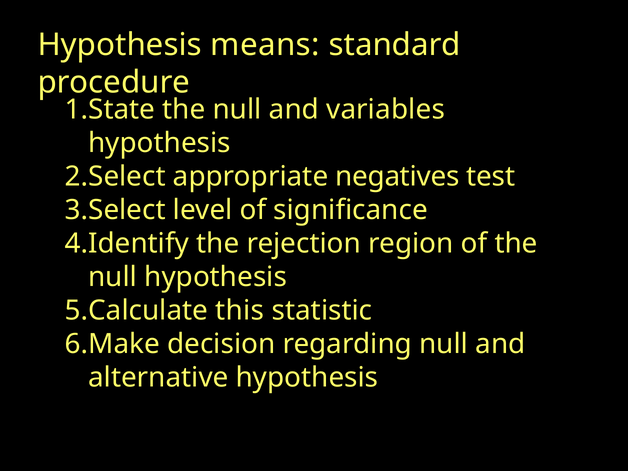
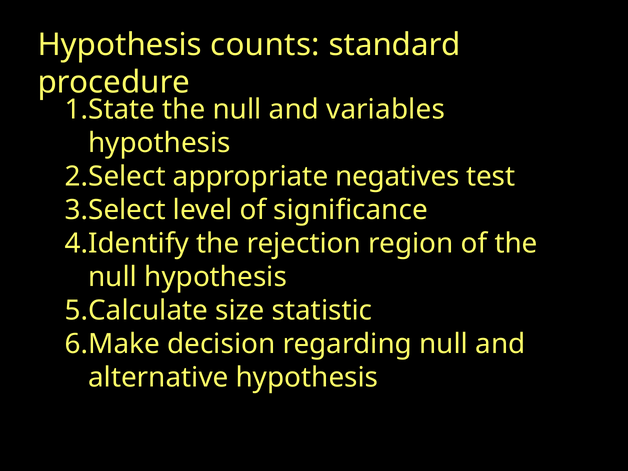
means: means -> counts (265, 45)
this: this -> size (240, 311)
